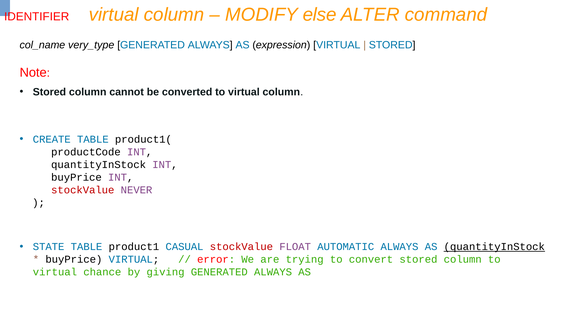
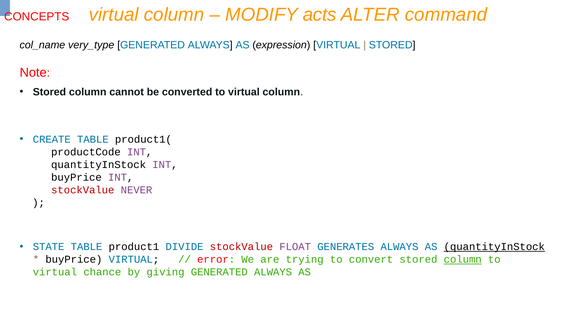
else: else -> acts (320, 15)
IDENTIFIER: IDENTIFIER -> CONCEPTS (37, 17)
CASUAL: CASUAL -> DIVIDE (185, 247)
AUTOMATIC: AUTOMATIC -> GENERATES (346, 247)
column underline: none -> present (463, 260)
